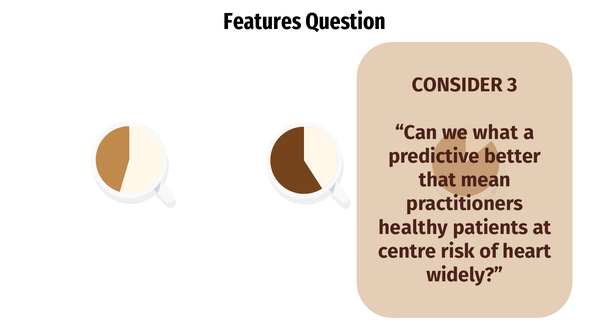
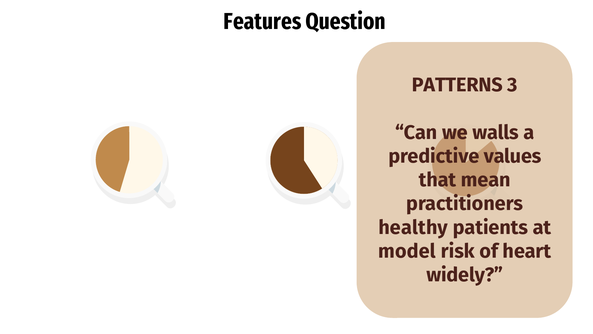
CONSIDER: CONSIDER -> PATTERNS (457, 85)
what: what -> walls (496, 132)
better: better -> values (513, 156)
centre: centre -> model (407, 251)
